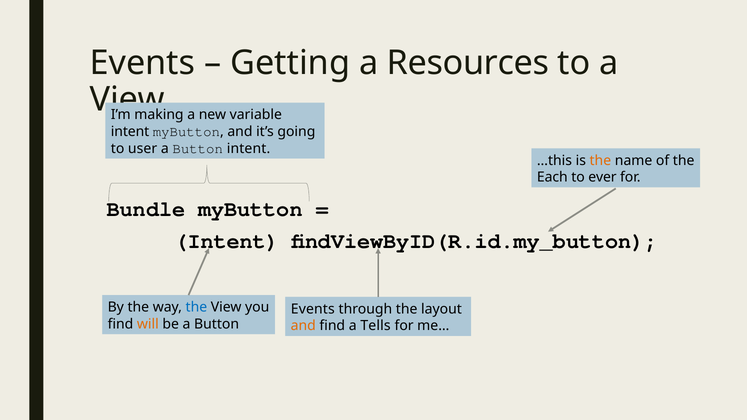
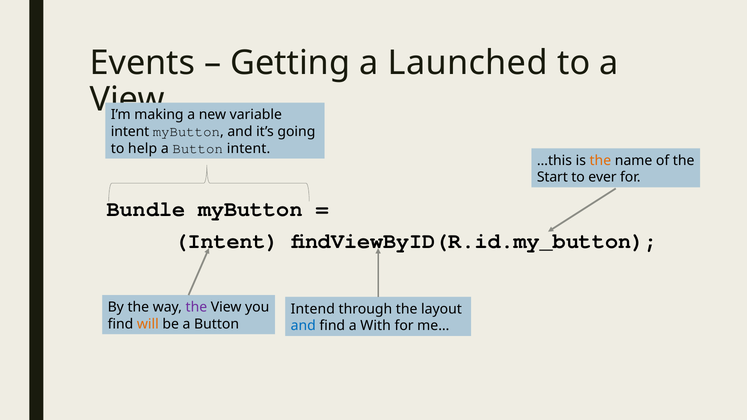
Resources: Resources -> Launched (468, 63)
user: user -> help (143, 149)
Each: Each -> Start (552, 177)
the colour: blue -> purple (196, 307)
Events: Events -> Intend (313, 309)
and colour: orange -> blue (303, 326)
Tells: Tells -> With (376, 326)
